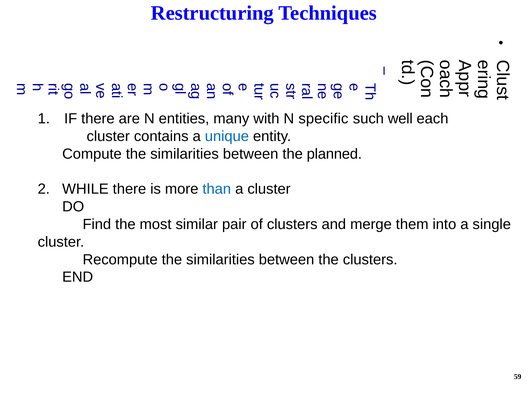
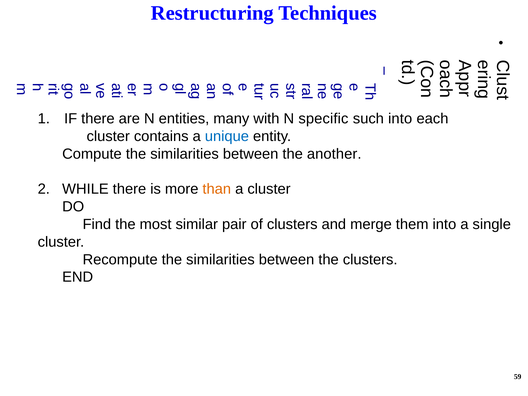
such well: well -> into (400, 119)
planned: planned -> another (334, 154)
than colour: blue -> orange (217, 189)
